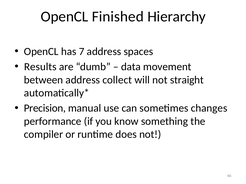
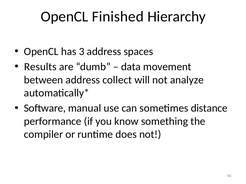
7: 7 -> 3 (82, 52)
straight: straight -> analyze (187, 80)
Precision: Precision -> Software (45, 108)
changes: changes -> distance (209, 108)
